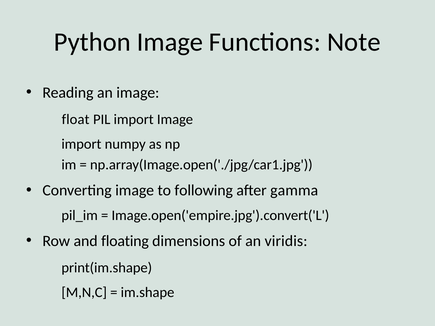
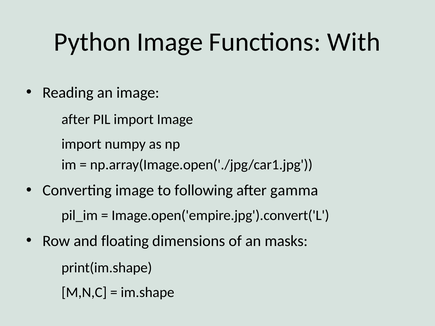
Note: Note -> With (354, 42)
float: float -> after (76, 119)
viridis: viridis -> masks (286, 241)
